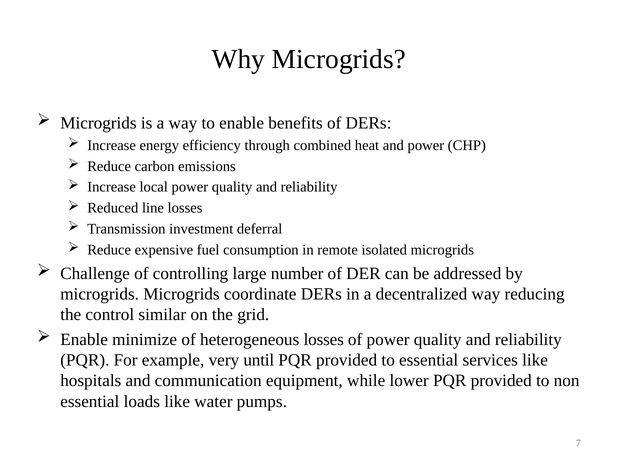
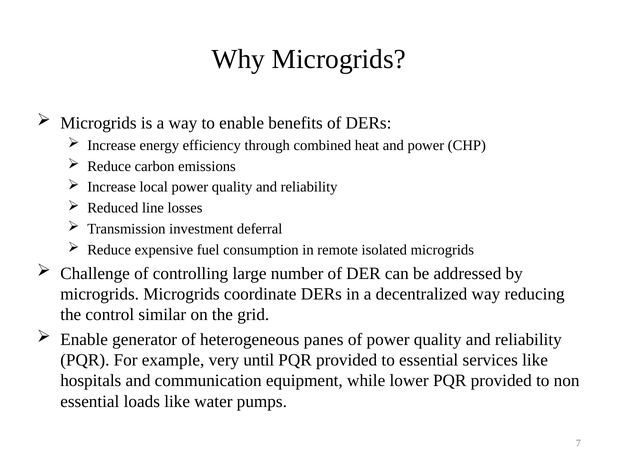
minimize: minimize -> generator (145, 339)
heterogeneous losses: losses -> panes (324, 339)
